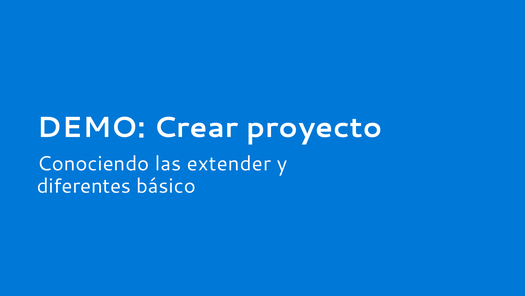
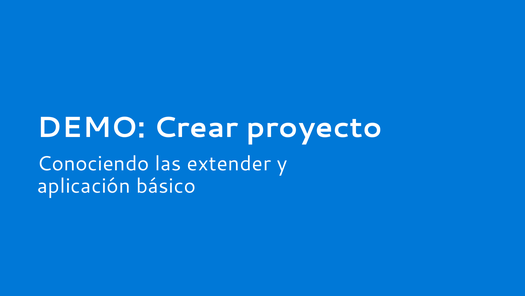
diferentes: diferentes -> aplicación (84, 185)
